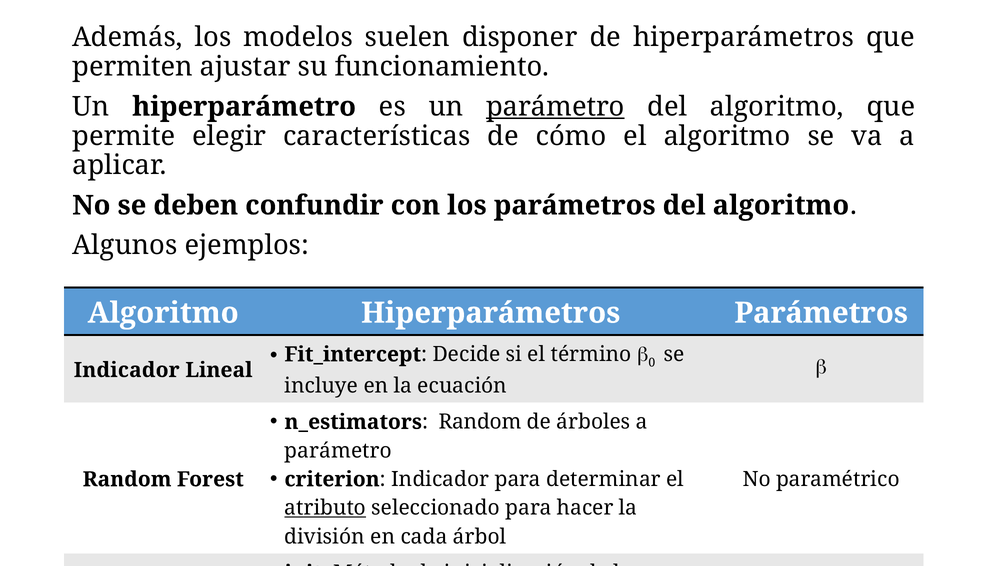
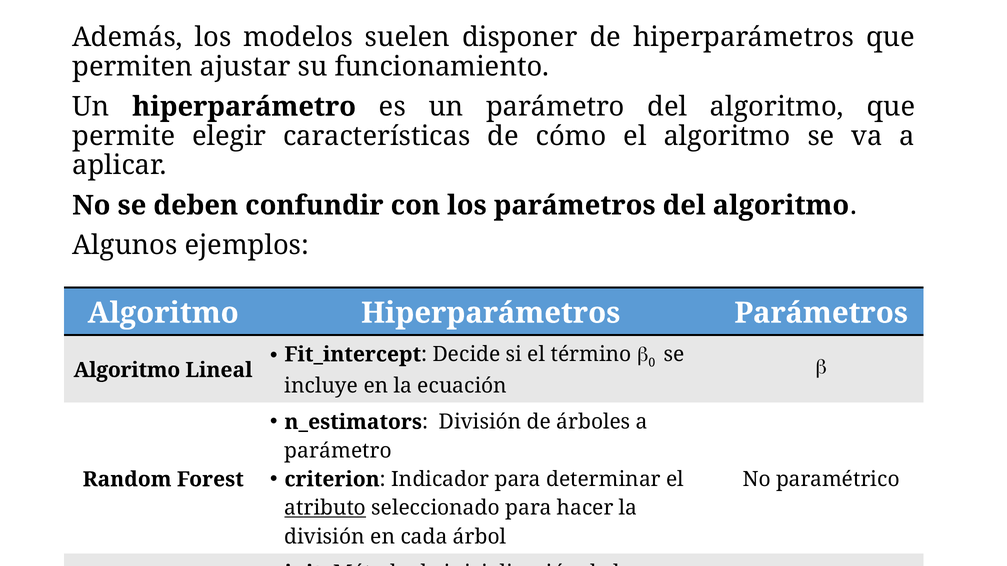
parámetro underline: present -> none (555, 107)
Indicador: Indicador -> Algoritmo (127, 370)
Random: Random -> División (480, 422)
